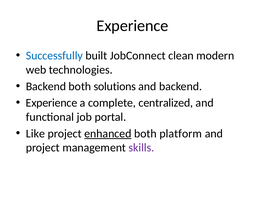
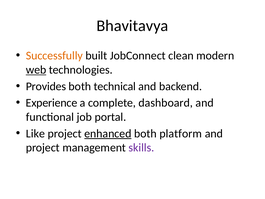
Experience: Experience -> Bhavitavya (132, 26)
Successfully colour: blue -> orange (54, 56)
web underline: none -> present (36, 70)
Backend: Backend -> Provides (46, 86)
solutions: solutions -> technical (115, 86)
centralized: centralized -> dashboard (166, 103)
